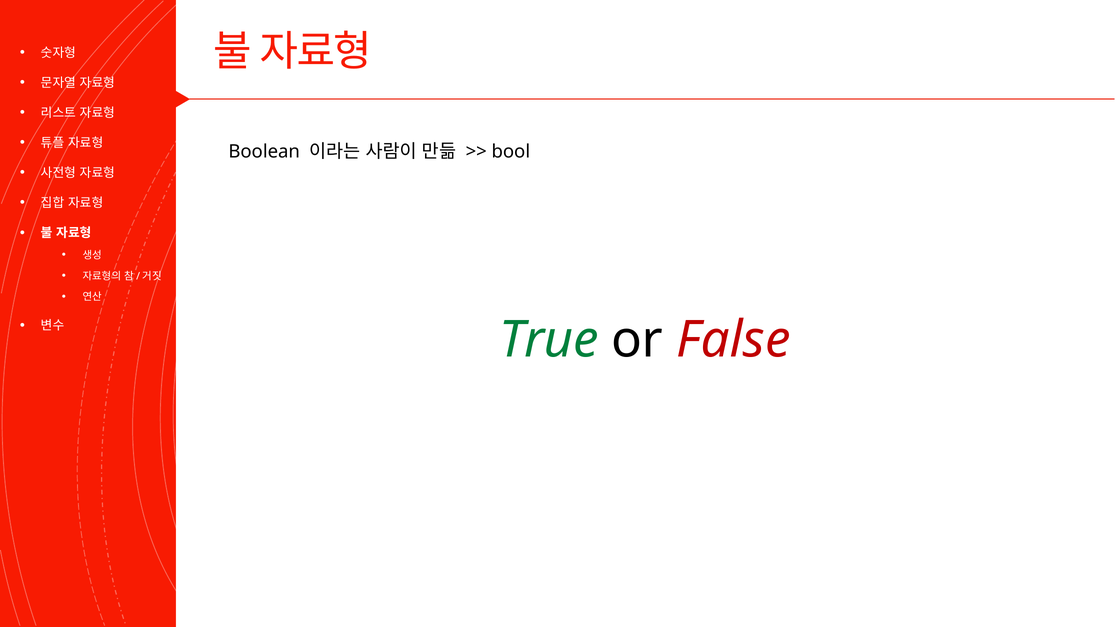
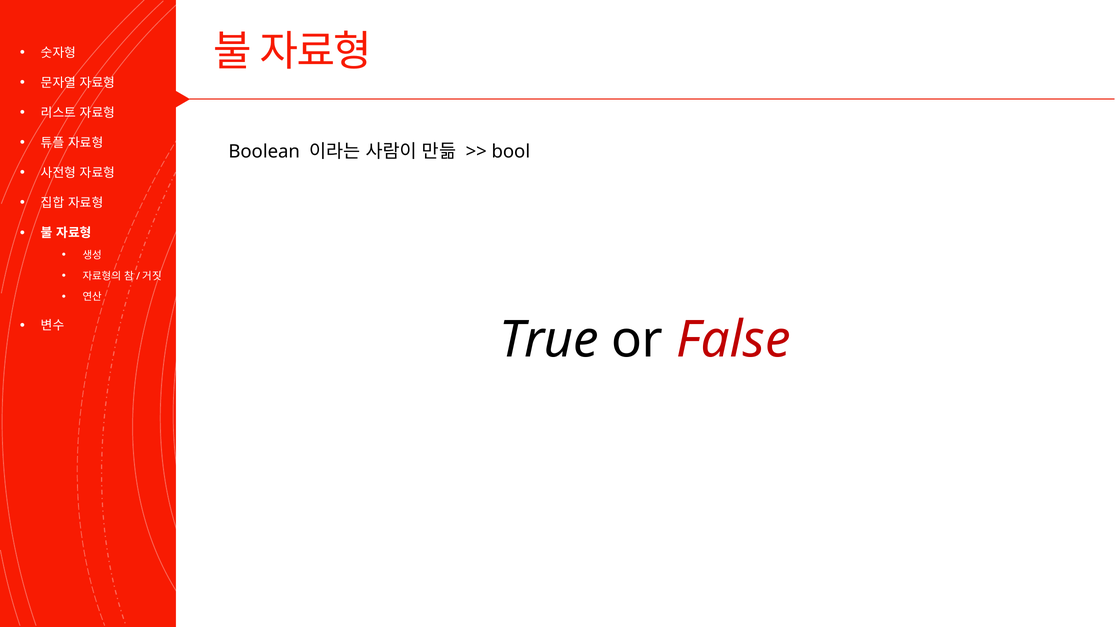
True colour: green -> black (549, 340)
